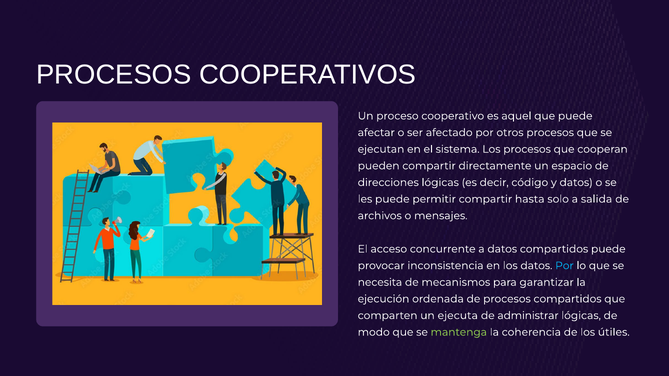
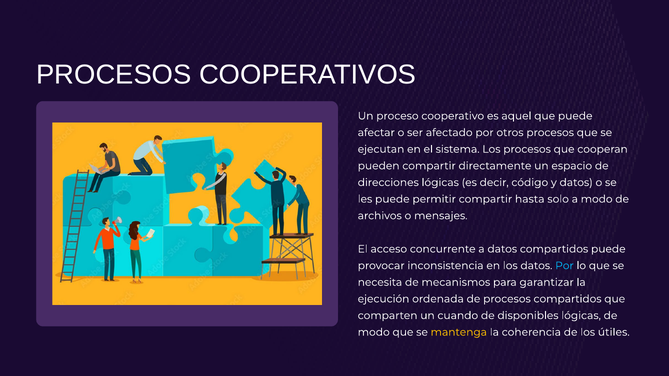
a salida: salida -> modo (597, 199)
ejecuta: ejecuta -> cuando (458, 316)
administrar: administrar -> disponibles (528, 316)
mantenga colour: light green -> yellow (459, 332)
